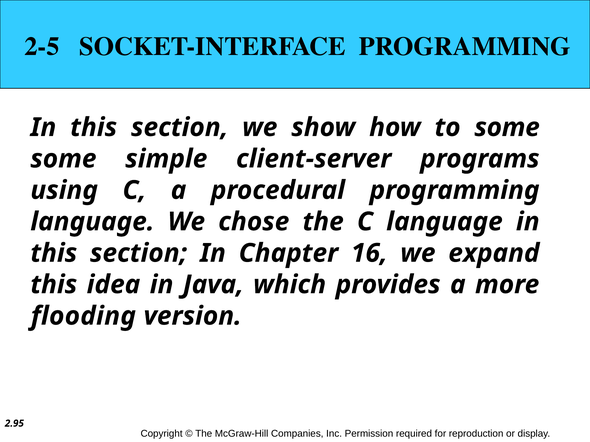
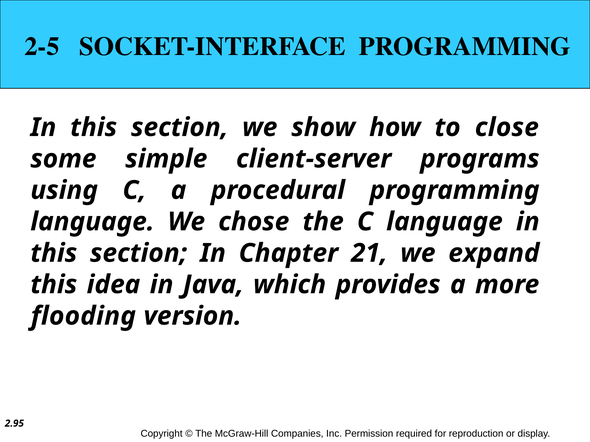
to some: some -> close (507, 128)
16: 16 -> 21 (369, 253)
